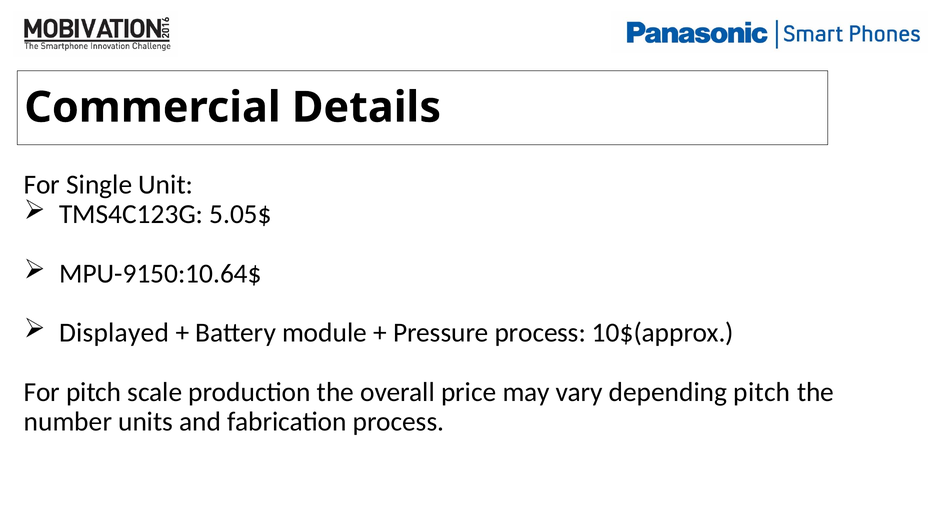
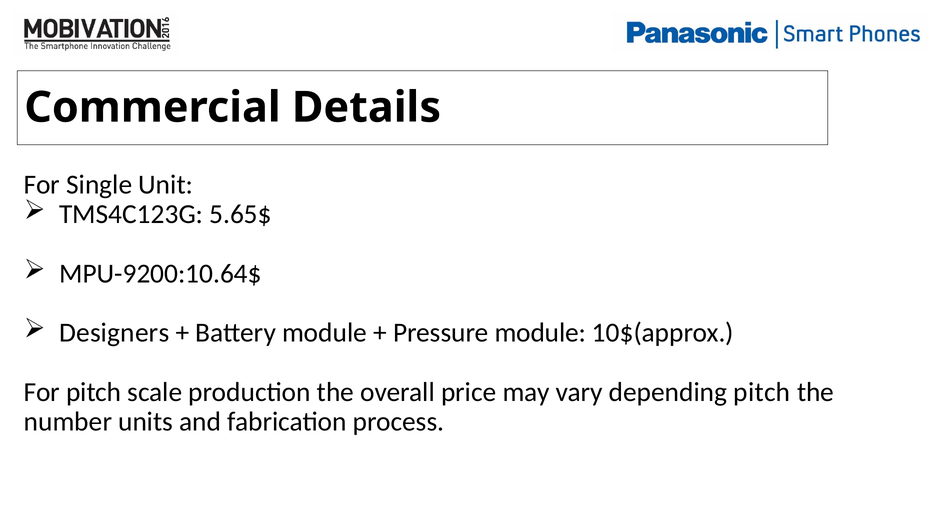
5.05$: 5.05$ -> 5.65$ (241, 214)
MPU-9150:10.64$: MPU-9150:10.64$ -> MPU-9200:10.64$ (160, 274)
Displayed: Displayed -> Designers (114, 333)
Pressure process: process -> module (540, 333)
